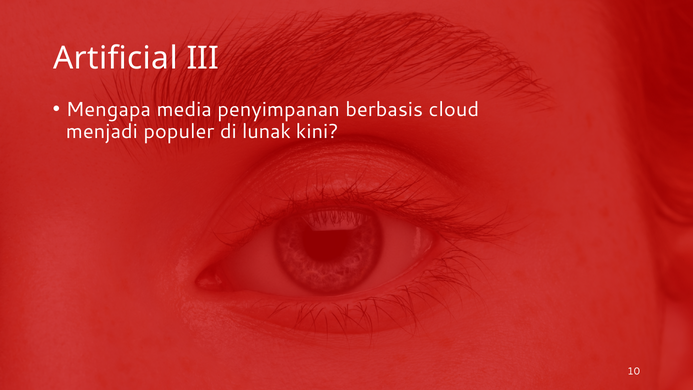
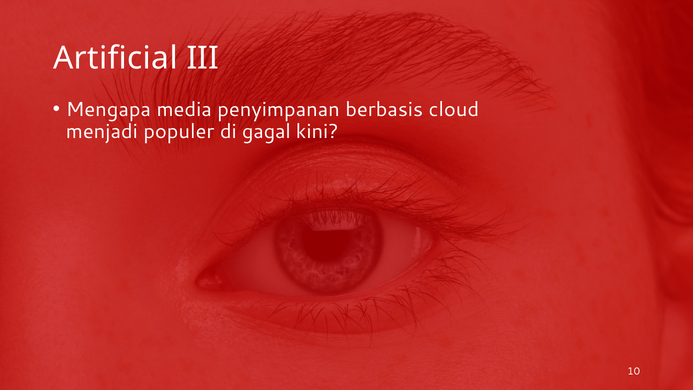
lunak: lunak -> gagal (266, 131)
